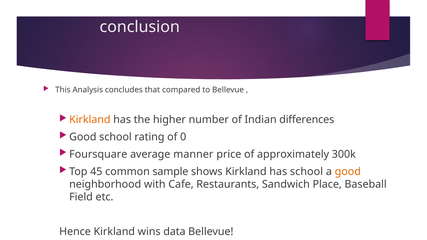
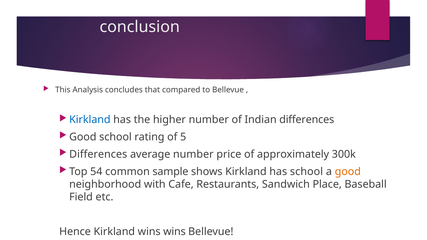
Kirkland colour: orange -> blue (90, 120)
0: 0 -> 5 (183, 137)
Foursquare: Foursquare -> Differences (98, 154)
average manner: manner -> number (193, 154)
45: 45 -> 54 (96, 172)
wins data: data -> wins (174, 232)
